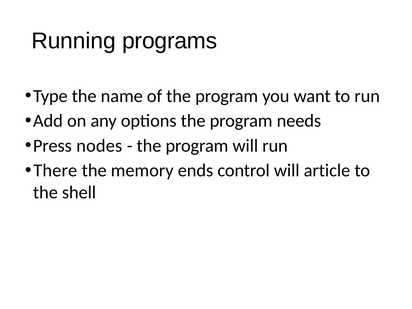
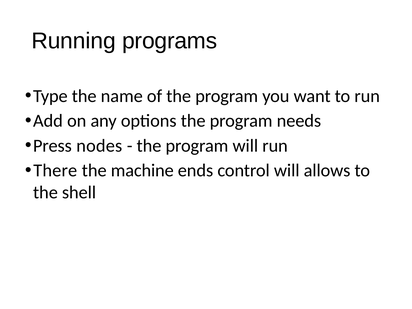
memory: memory -> machine (142, 171)
article: article -> allows (327, 171)
